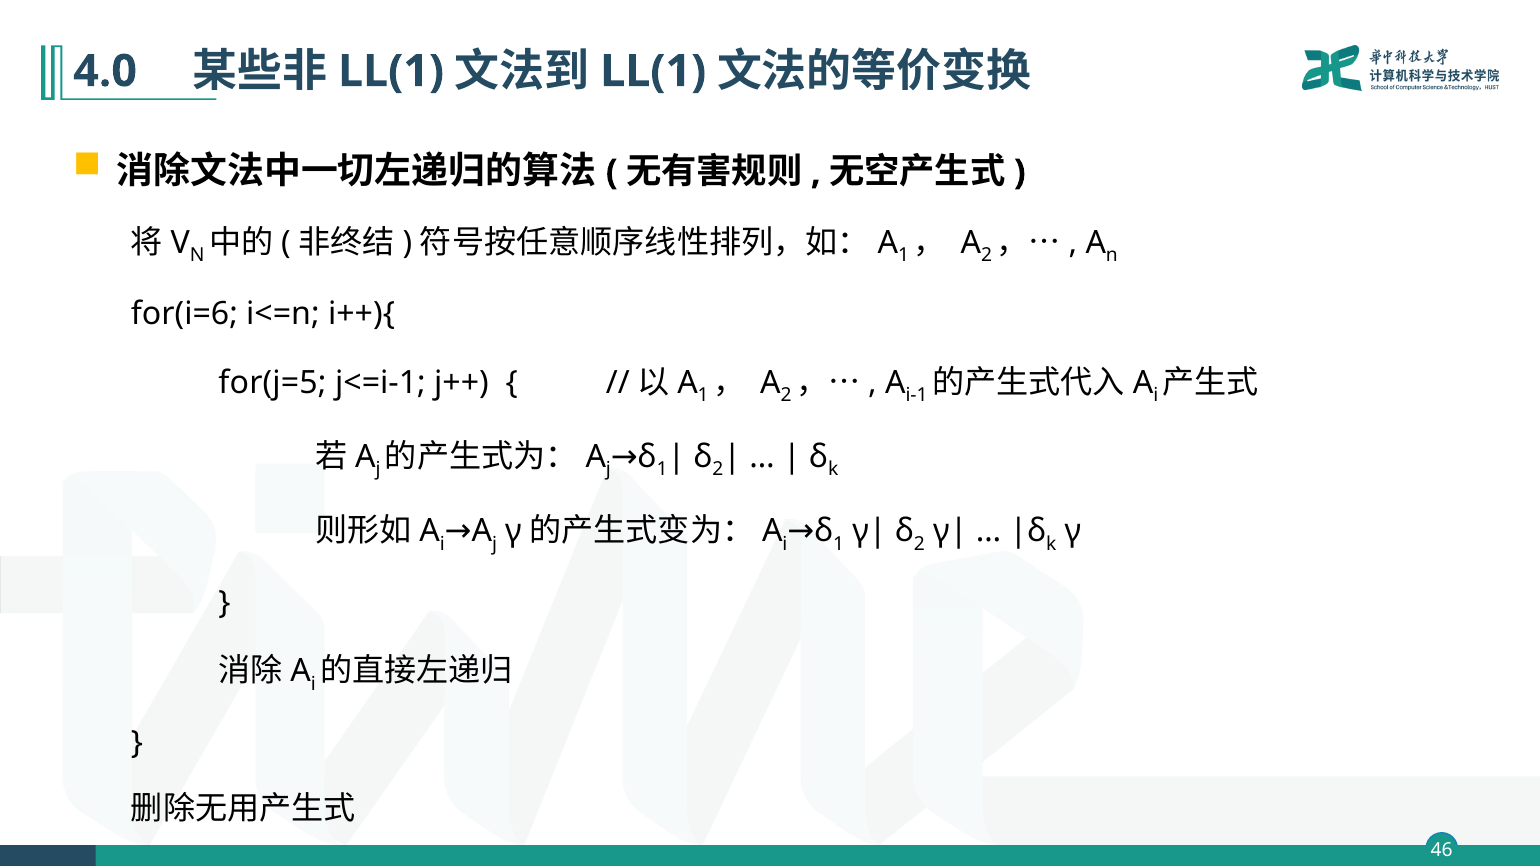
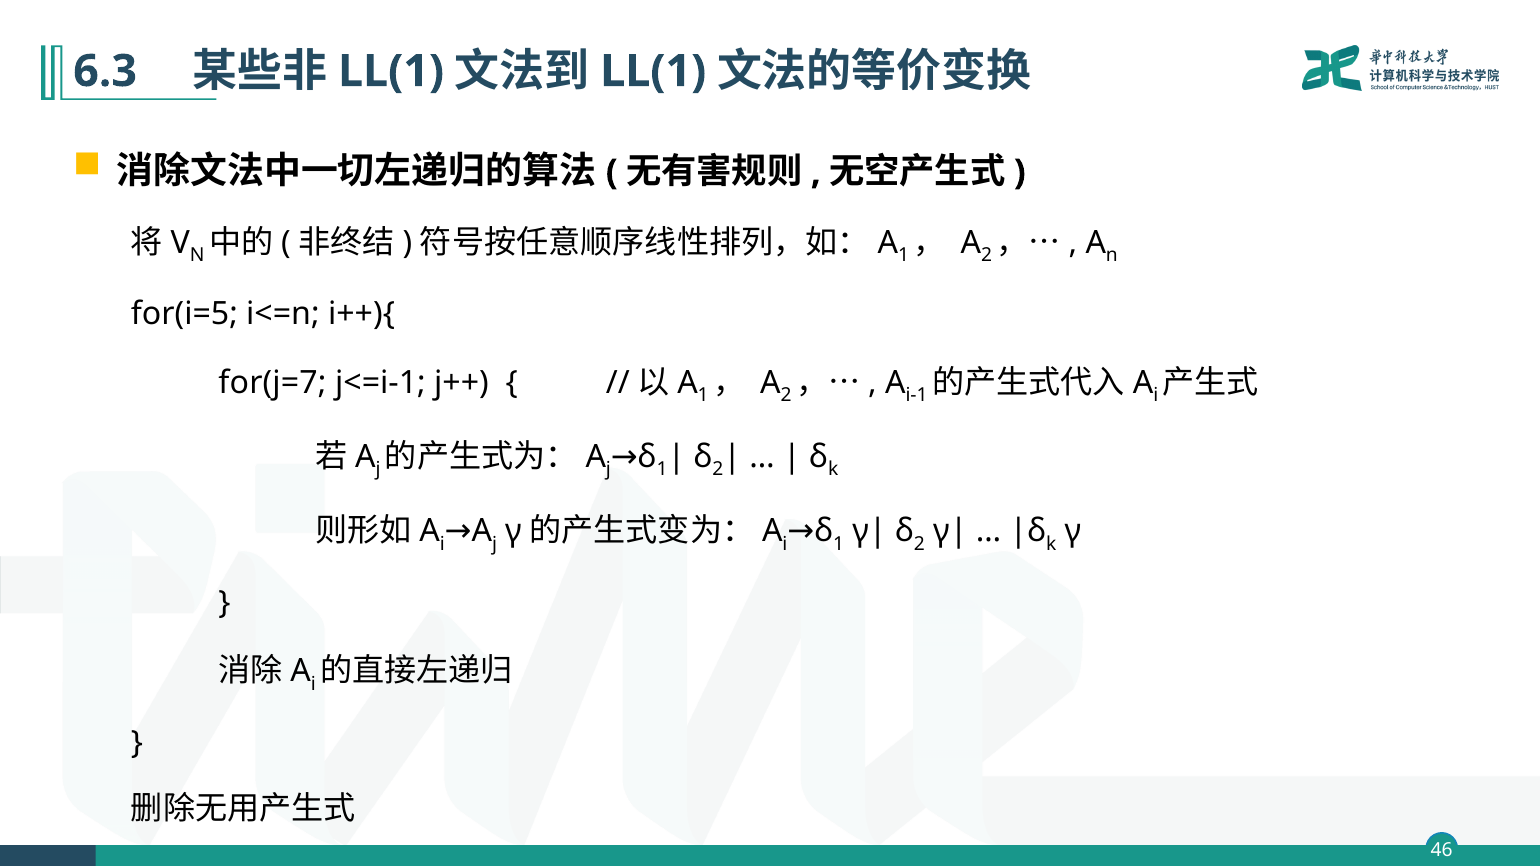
4.0: 4.0 -> 6.3 (105, 71)
for(i=6: for(i=6 -> for(i=5 (184, 314)
for(j=5: for(j=5 -> for(j=7 (273, 383)
